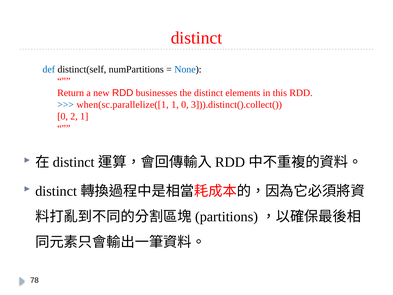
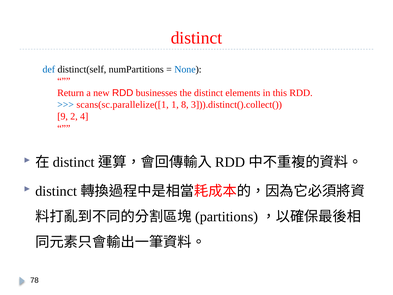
when(sc.parallelize([1: when(sc.parallelize([1 -> scans(sc.parallelize([1 (123, 105)
1 0: 0 -> 8 (185, 105)
0: 0 -> 9 (63, 116)
2 1: 1 -> 4 (84, 116)
